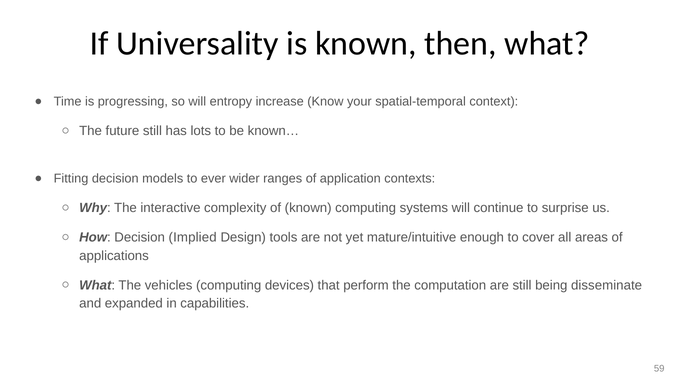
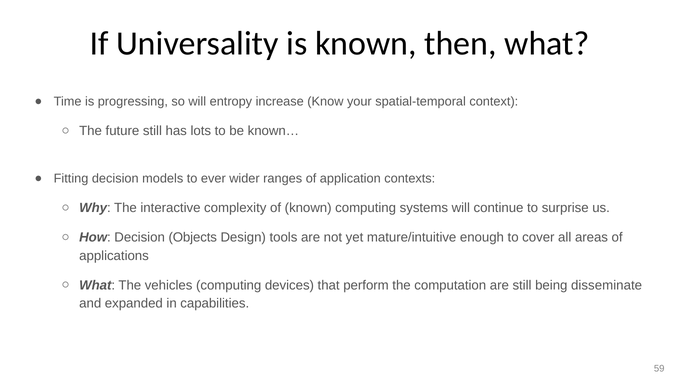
Implied: Implied -> Objects (193, 237)
